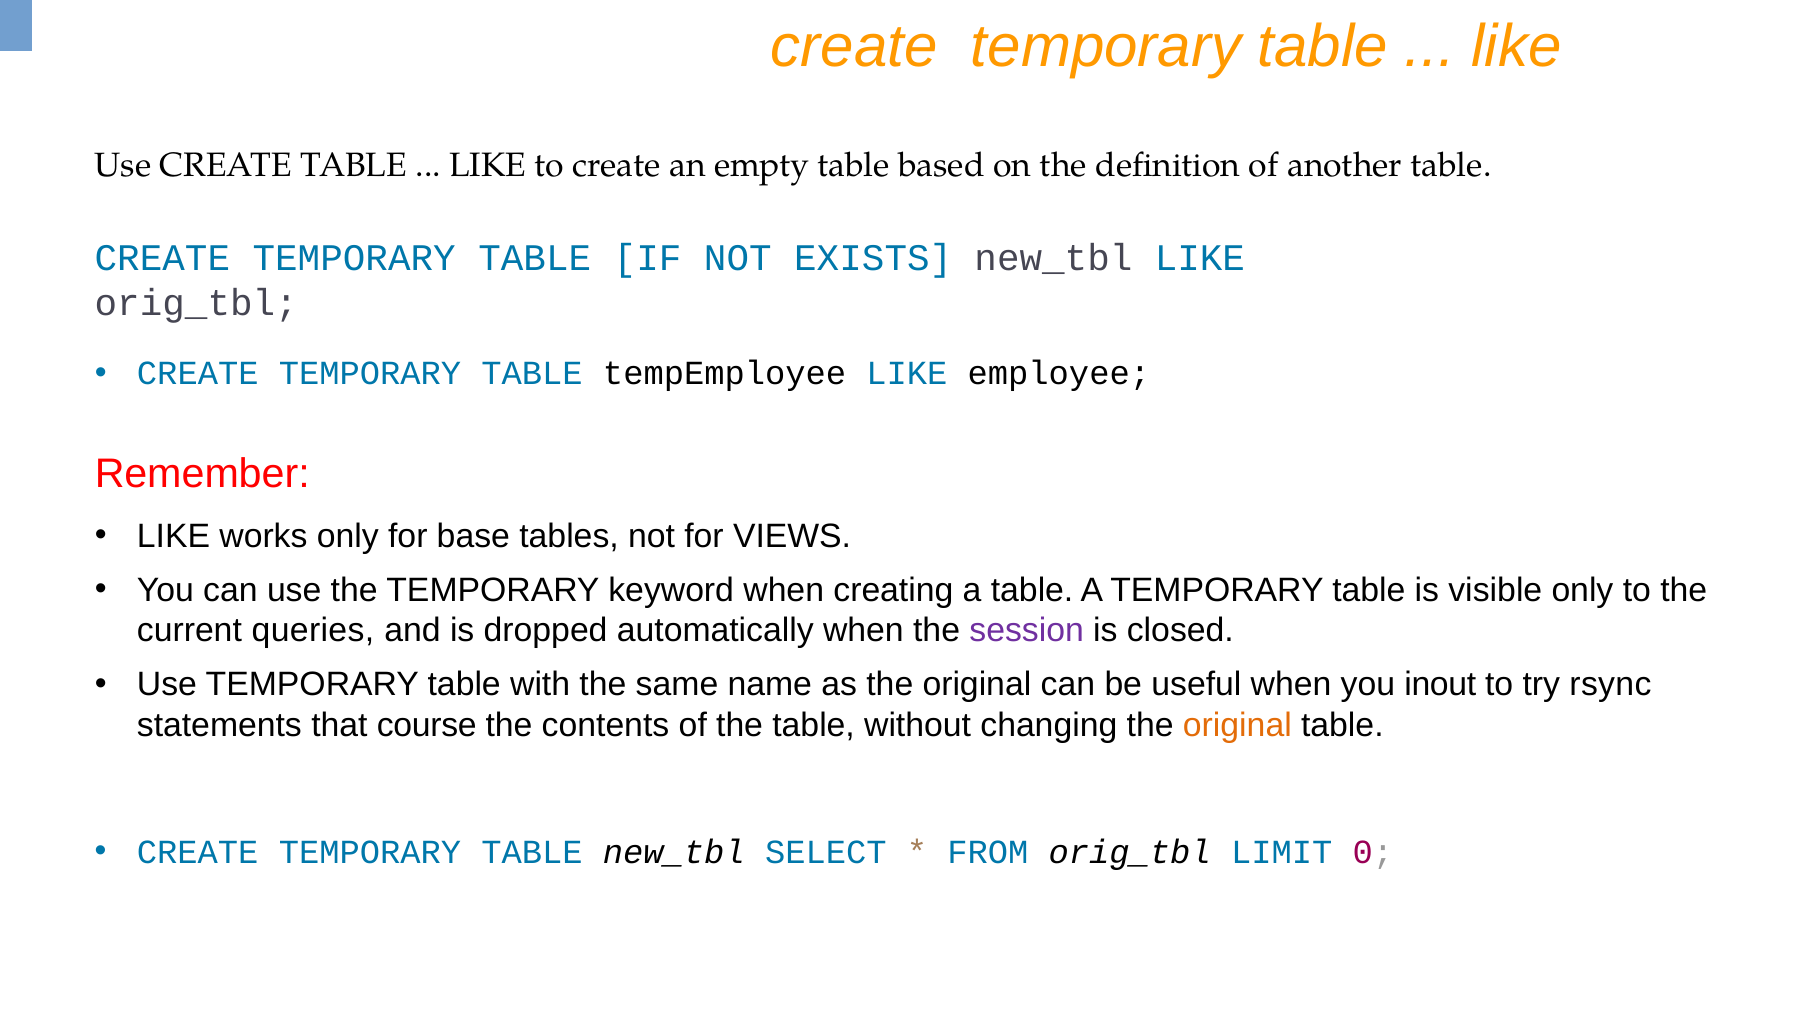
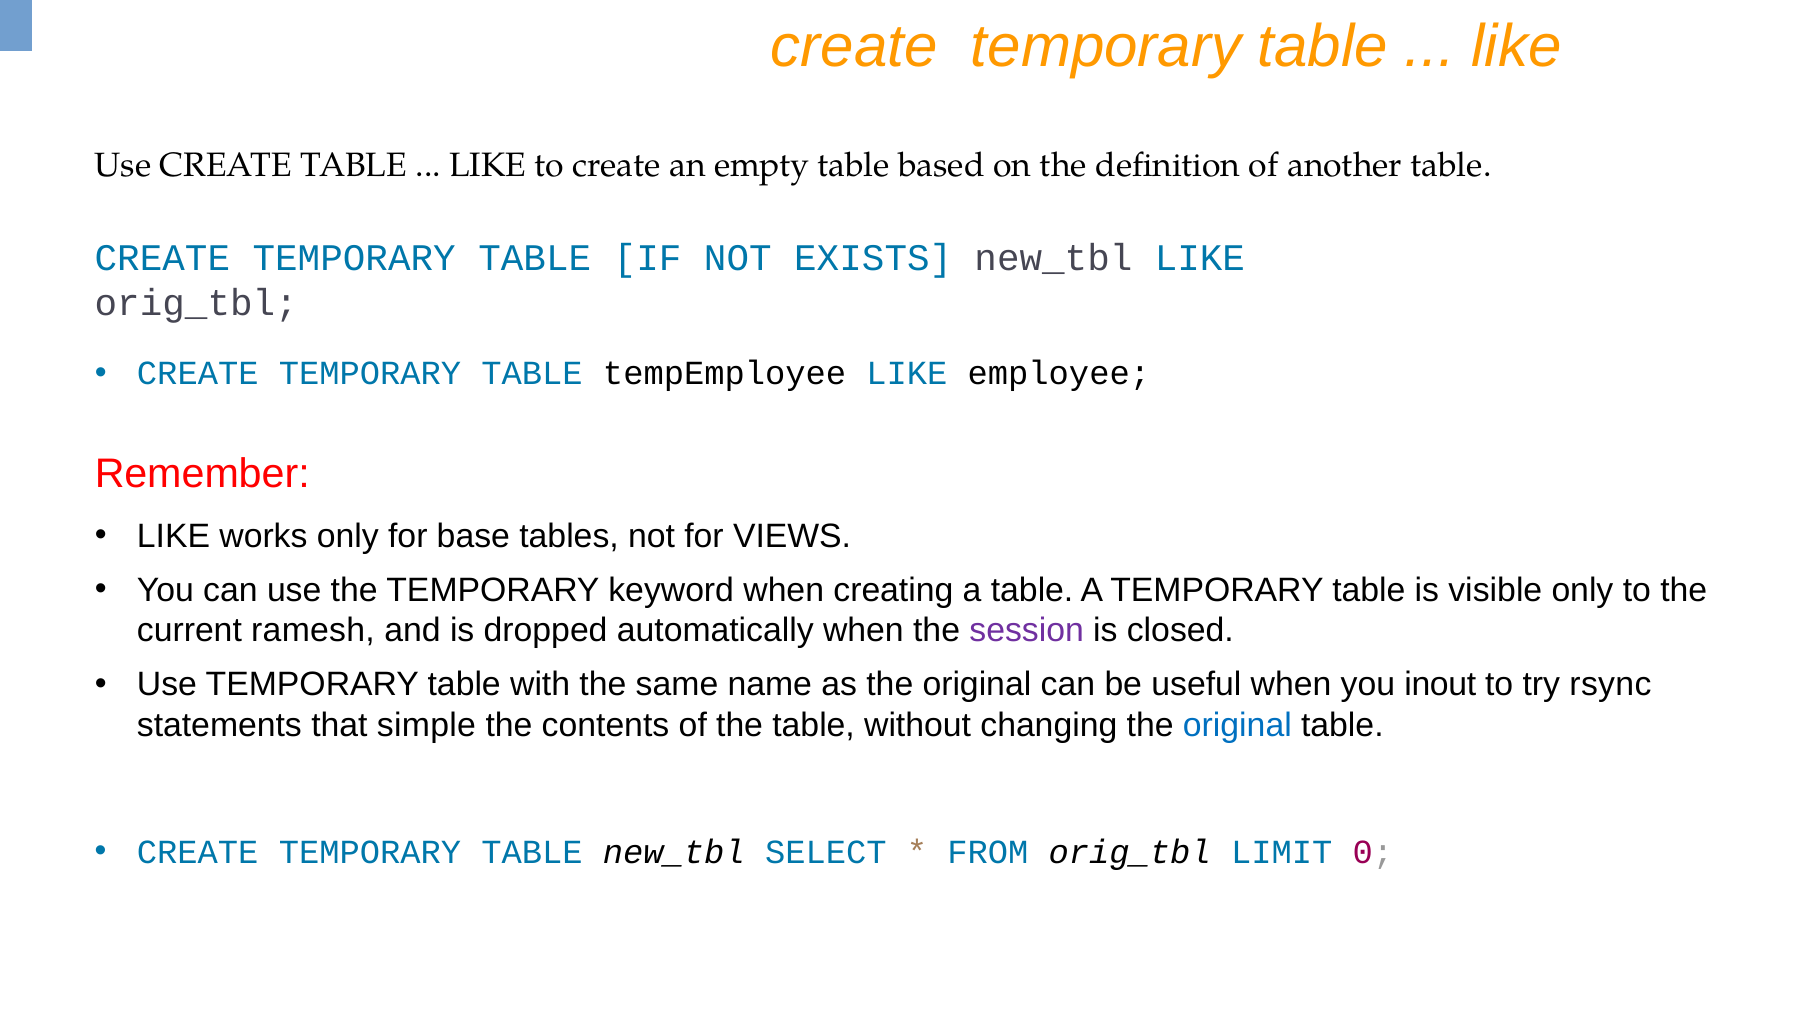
queries: queries -> ramesh (313, 631)
course: course -> simple (426, 725)
original colour: orange -> blue (1237, 725)
